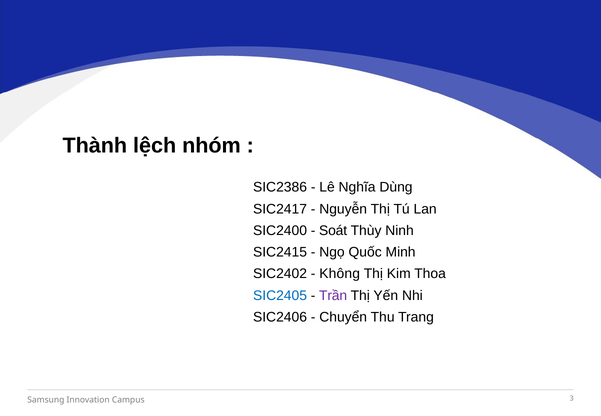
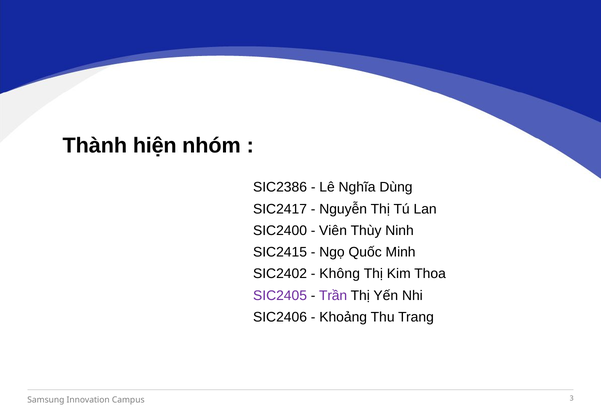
lệch: lệch -> hiện (155, 146)
Soát: Soát -> Viên (333, 231)
SIC2405 colour: blue -> purple (280, 296)
Chuyển: Chuyển -> Khoảng (343, 317)
